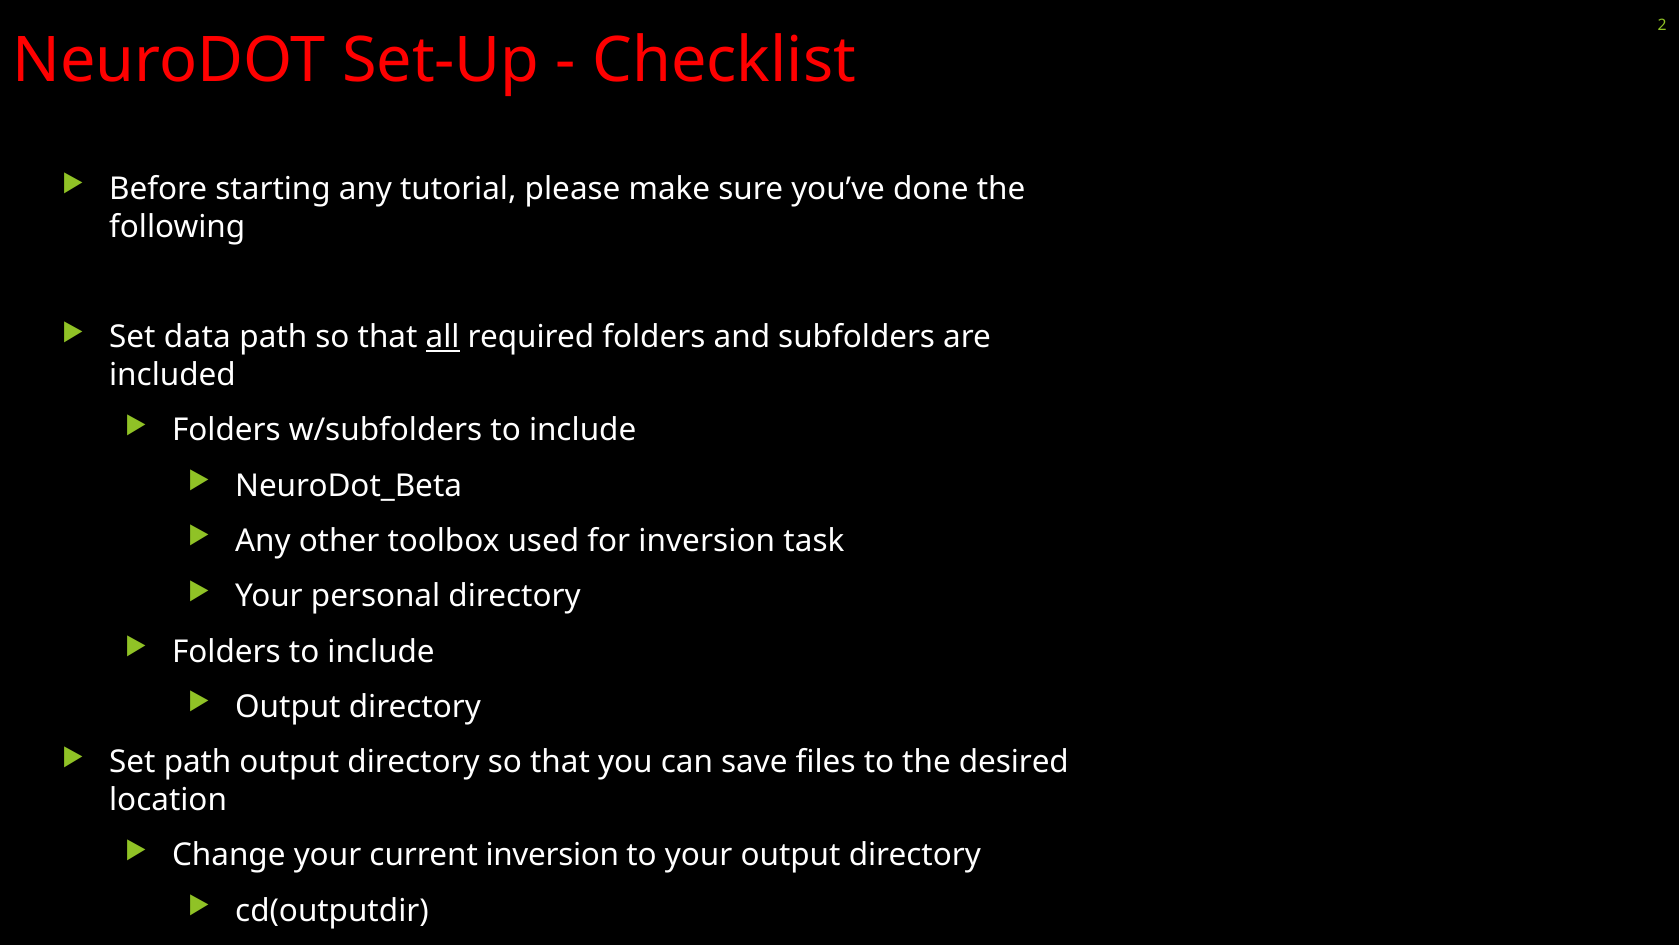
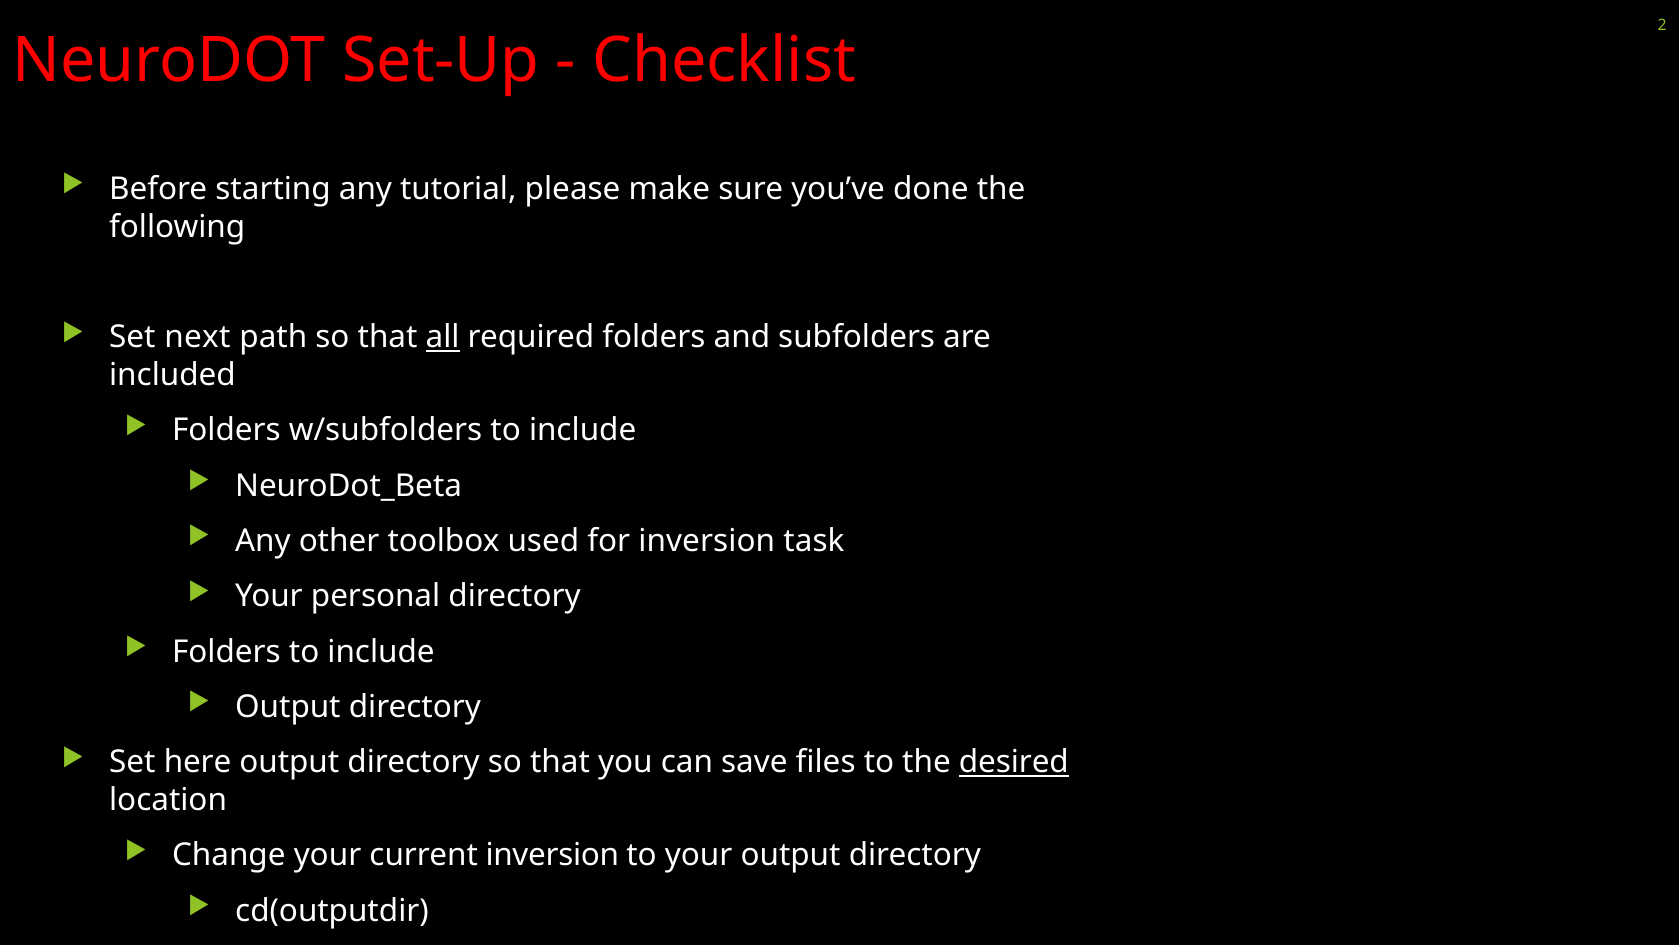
data: data -> next (197, 337)
Set path: path -> here (198, 762)
desired underline: none -> present (1014, 762)
